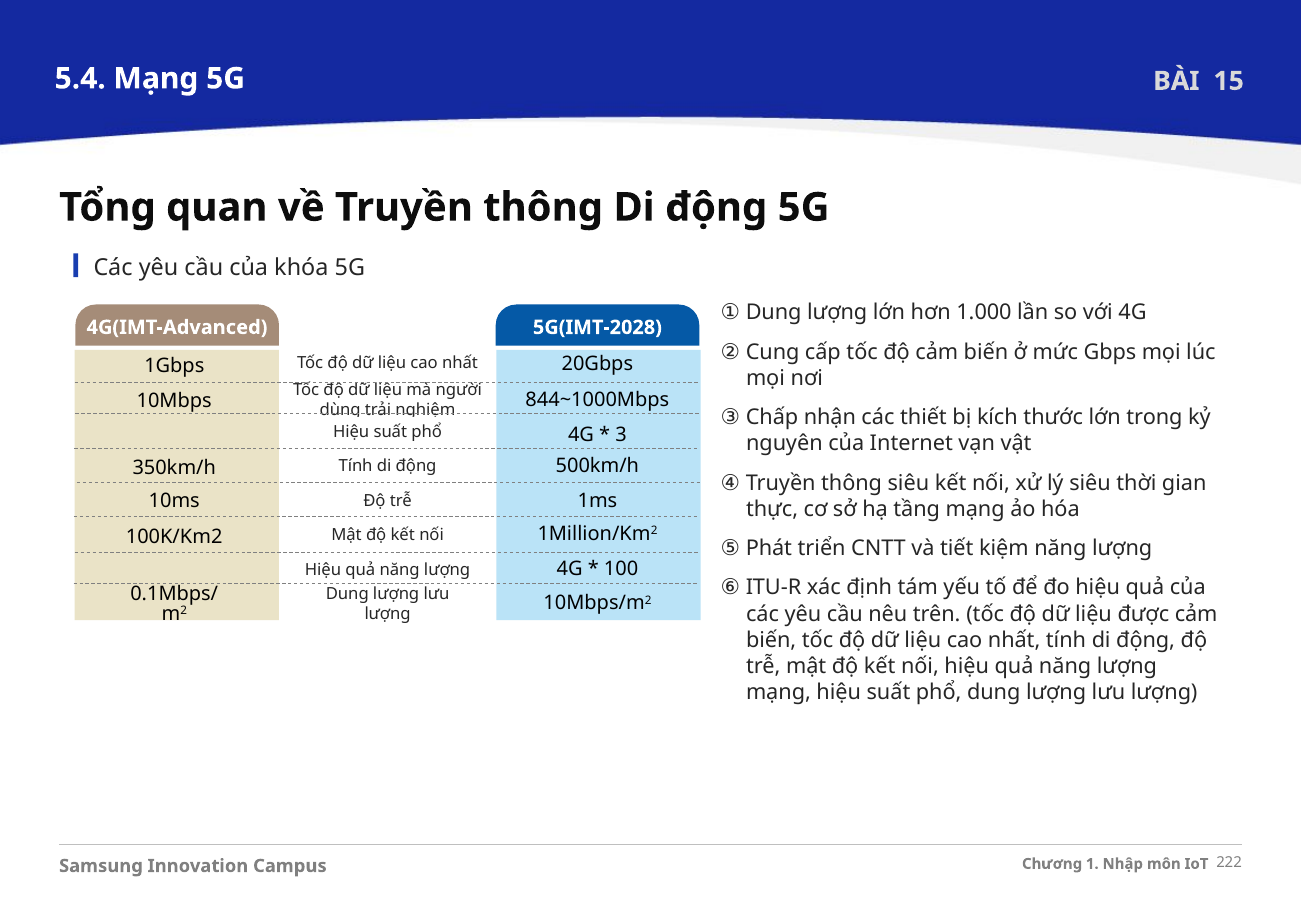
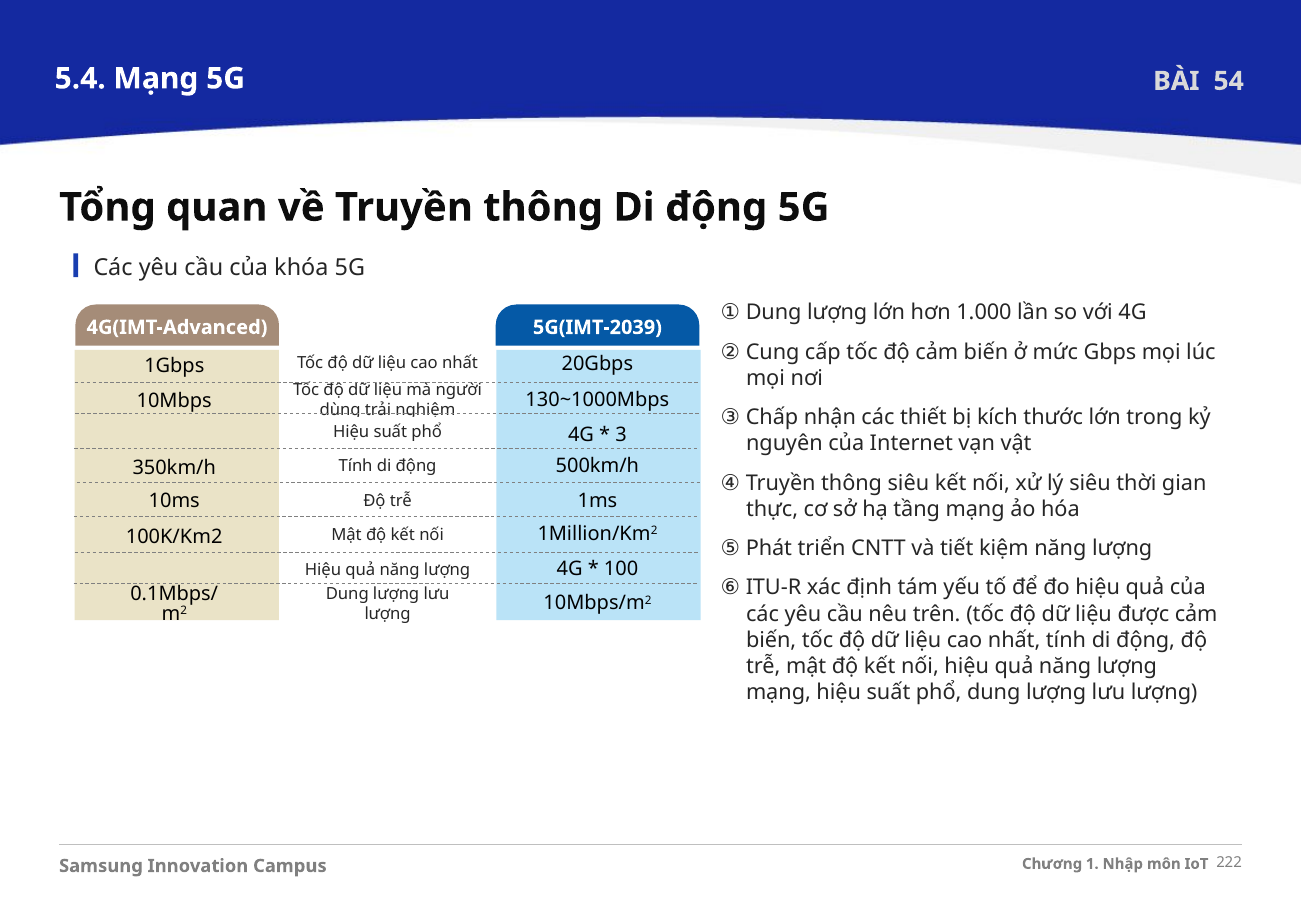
15: 15 -> 54 (1229, 81)
5G(IMT-2028: 5G(IMT-2028 -> 5G(IMT-2039 (597, 327)
844~1000Mbps: 844~1000Mbps -> 130~1000Mbps (597, 400)
